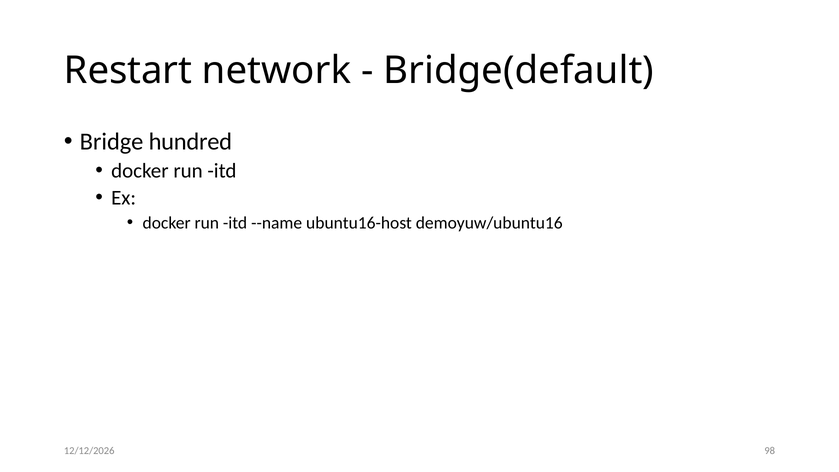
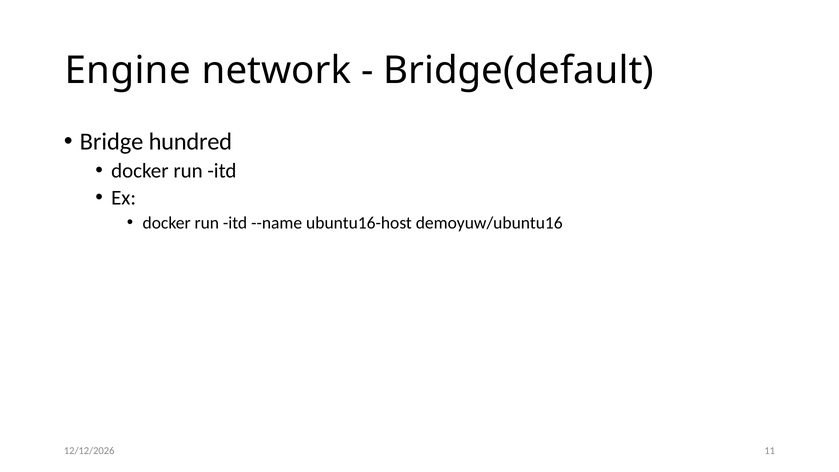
Restart: Restart -> Engine (128, 70)
98: 98 -> 11 (770, 451)
